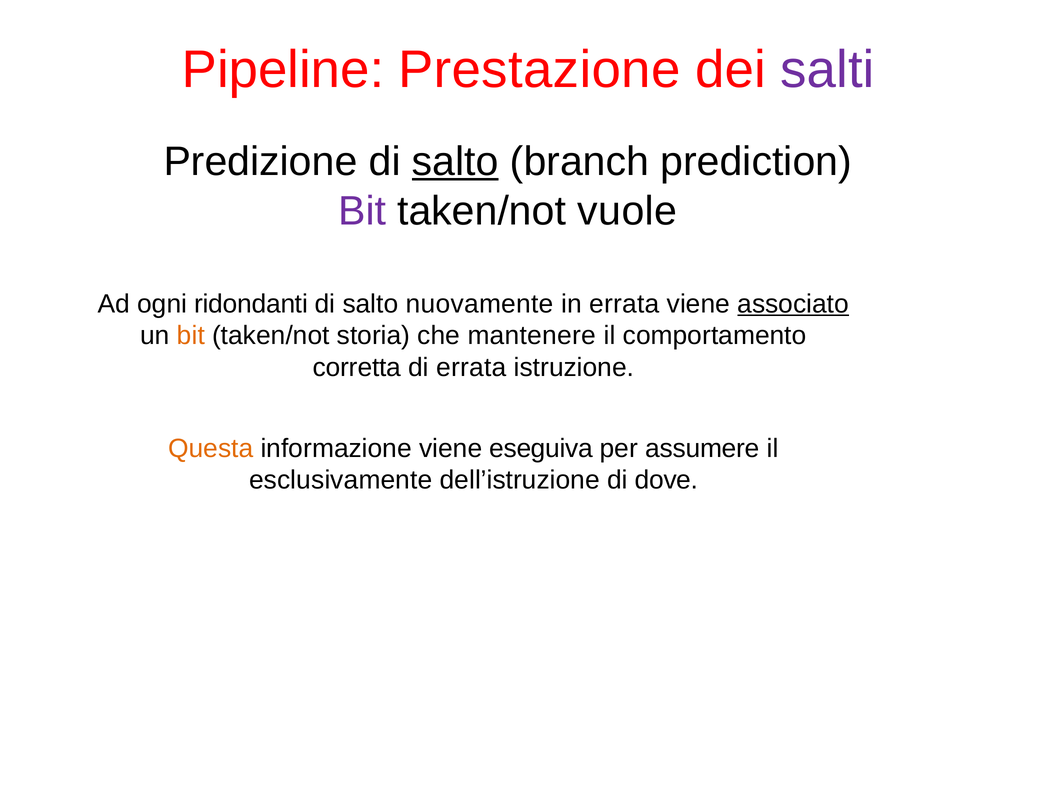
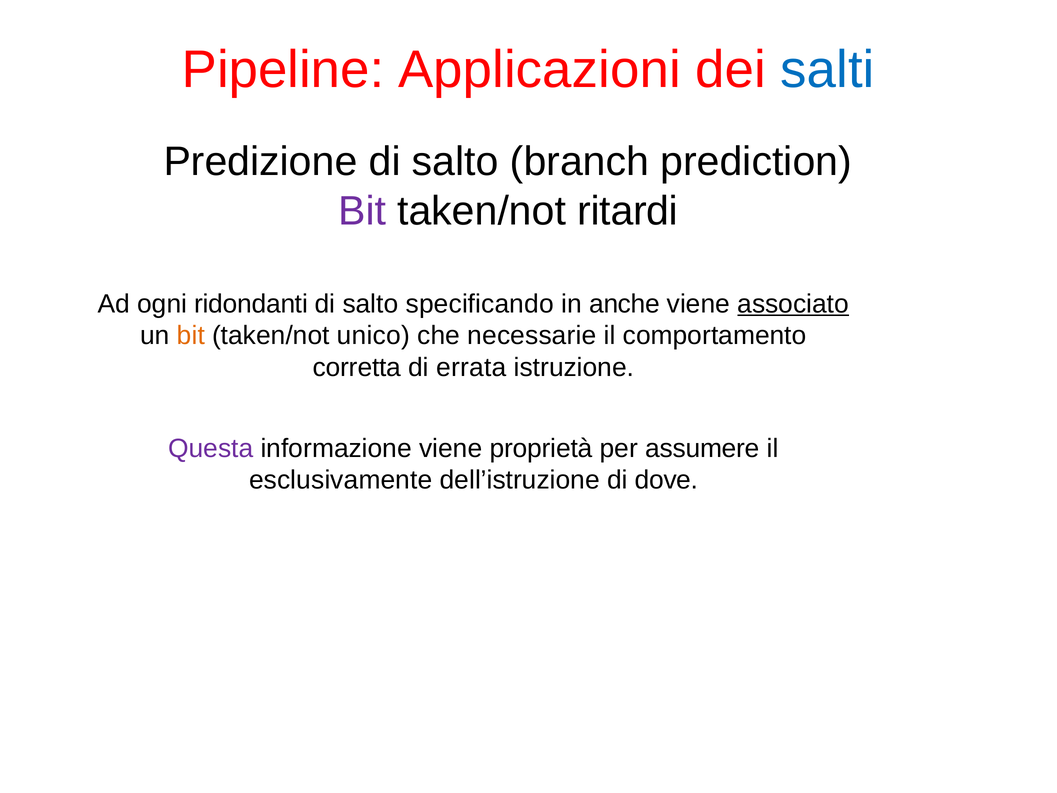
Prestazione: Prestazione -> Applicazioni (539, 70)
salti colour: purple -> blue (827, 70)
salto underline: present -> none (455, 162)
vuole: vuole -> ritardi (628, 211)
nuovamente: nuovamente -> specificando (480, 304)
in errata: errata -> anche (625, 304)
storia: storia -> unico (373, 336)
mantenere: mantenere -> necessarie (532, 336)
Questa colour: orange -> purple (211, 448)
eseguiva: eseguiva -> proprietà (541, 448)
